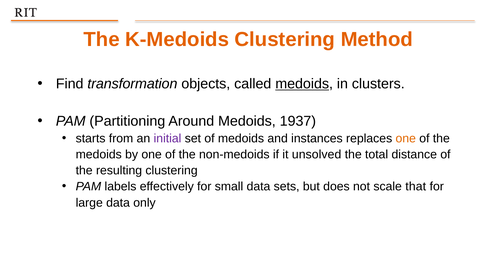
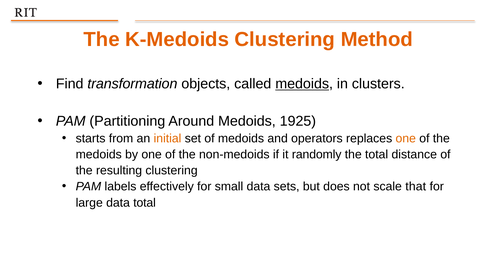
1937: 1937 -> 1925 (298, 122)
initial colour: purple -> orange (167, 139)
instances: instances -> operators (317, 139)
unsolved: unsolved -> randomly (317, 155)
data only: only -> total (145, 203)
